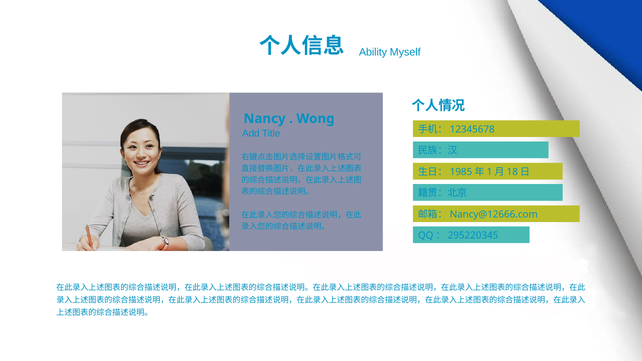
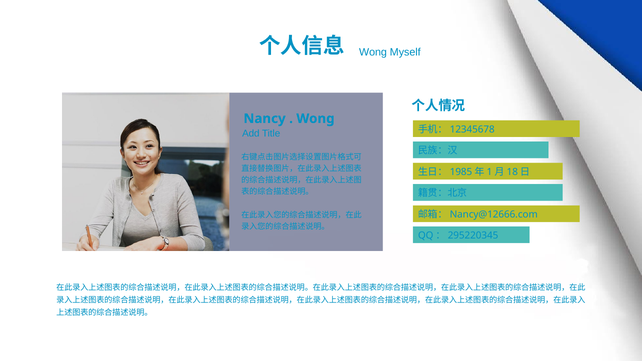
Ability: Ability -> Wong (373, 52)
